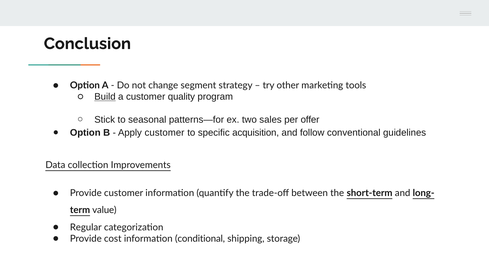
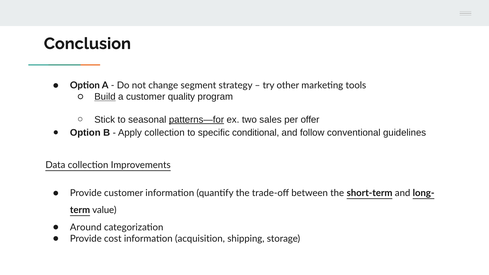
patterns—for underline: none -> present (196, 120)
Apply customer: customer -> collection (165, 133)
acquisition: acquisition -> conditional (256, 133)
Regular: Regular -> Around (86, 227)
conditional: conditional -> acquisition (200, 239)
